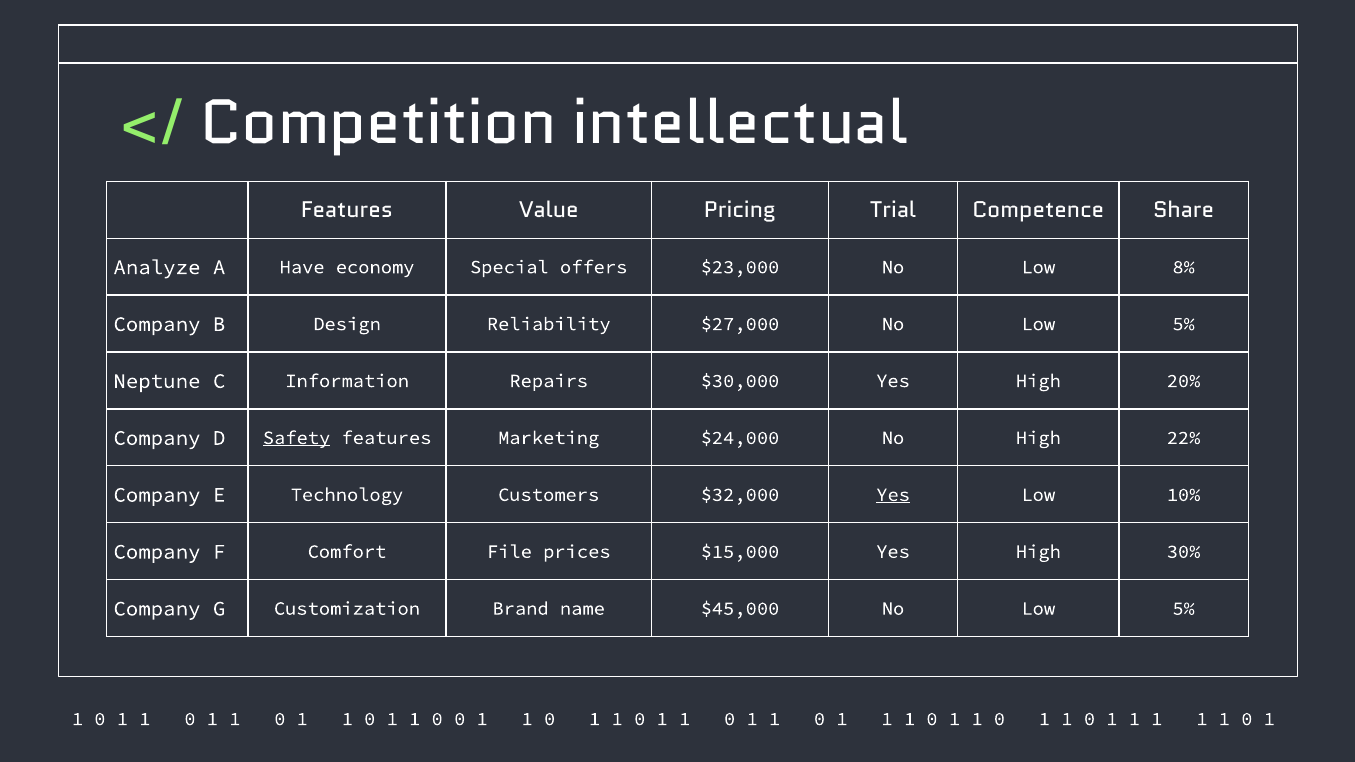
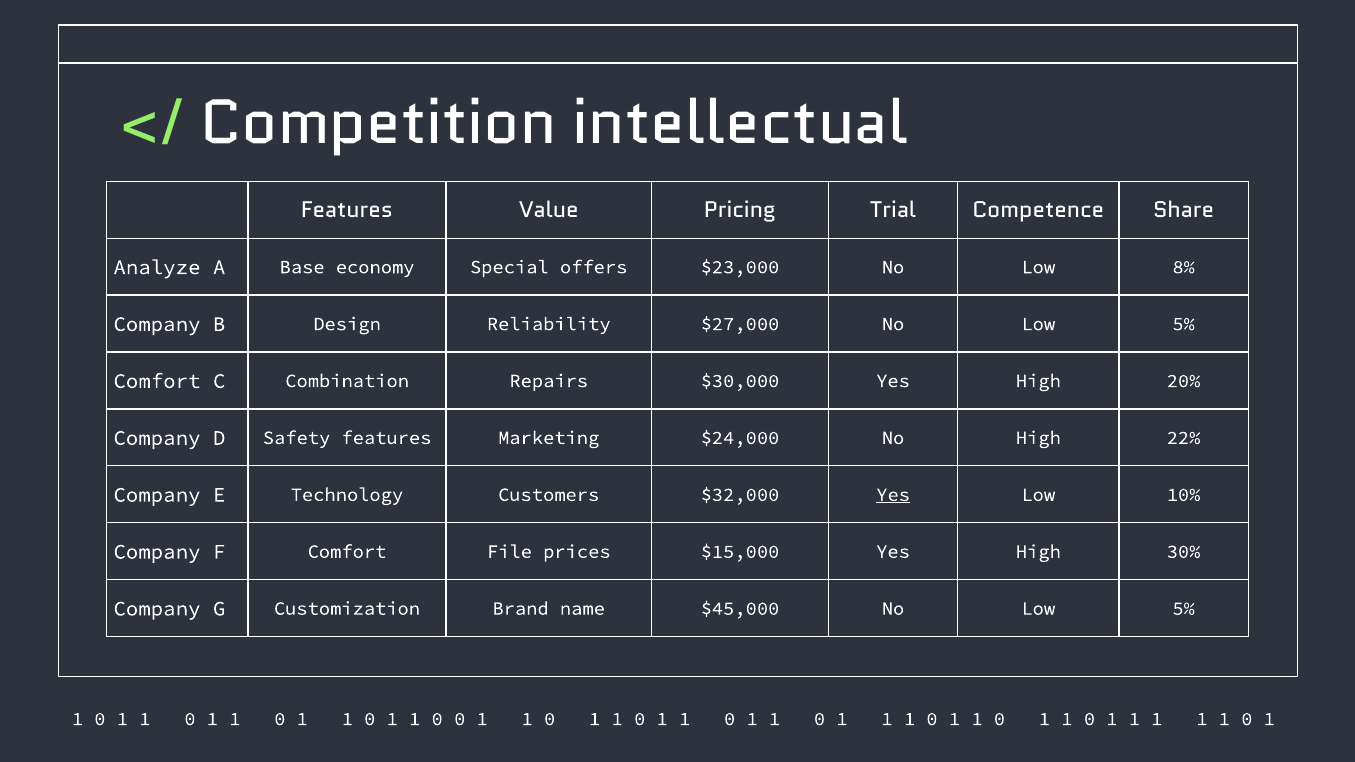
Have: Have -> Base (302, 267)
Neptune: Neptune -> Comfort (157, 381)
Information: Information -> Combination (347, 381)
Safety underline: present -> none (297, 438)
